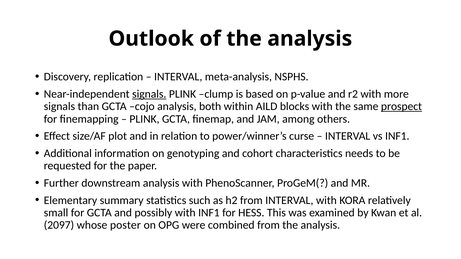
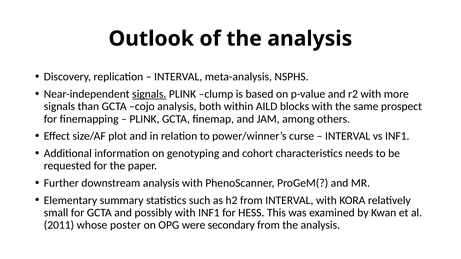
prospect underline: present -> none (401, 107)
2097: 2097 -> 2011 (59, 225)
combined: combined -> secondary (231, 225)
